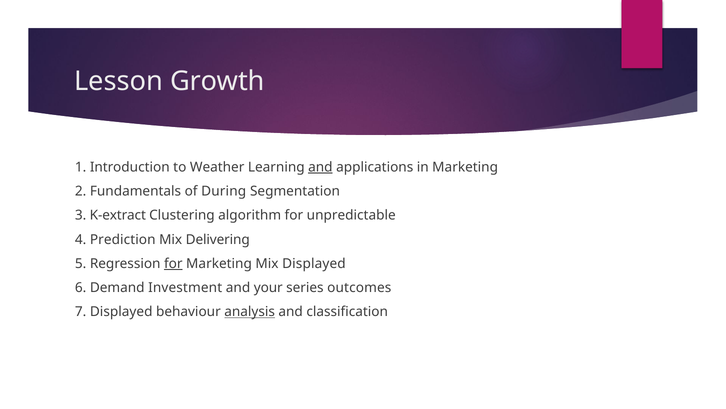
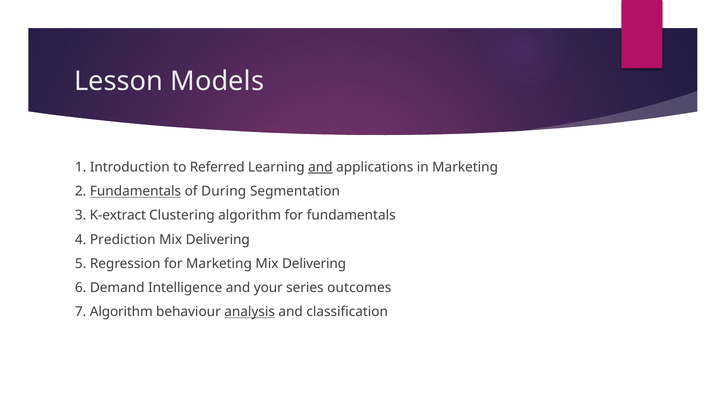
Growth: Growth -> Models (217, 81)
Weather: Weather -> Referred (217, 167)
Fundamentals underline: none -> present (136, 191)
for unpredictable: unpredictable -> fundamentals (351, 215)
for underline: present -> none (173, 263)
Marketing Mix Displayed: Displayed -> Delivering (314, 263)
Investment: Investment -> Intelligence (185, 287)
7 Displayed: Displayed -> Algorithm (121, 311)
